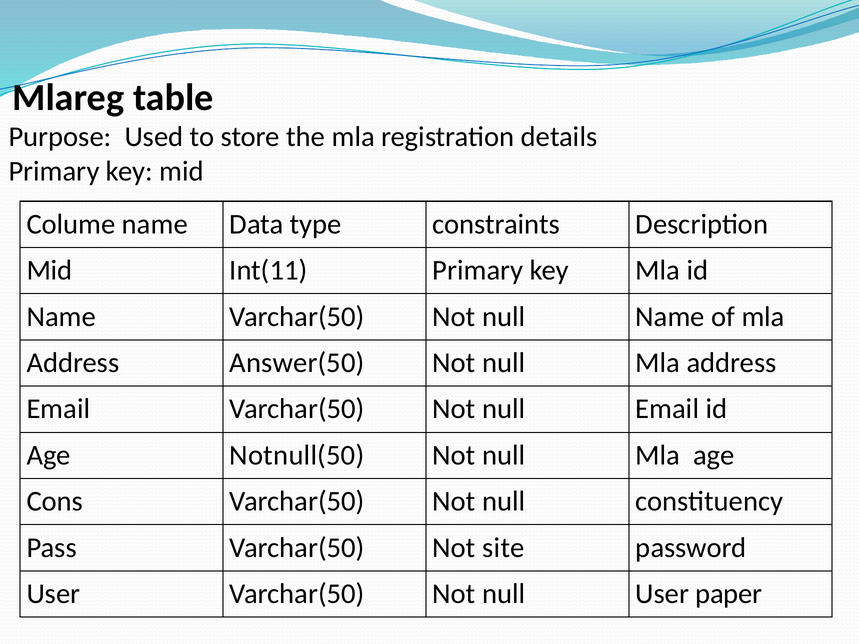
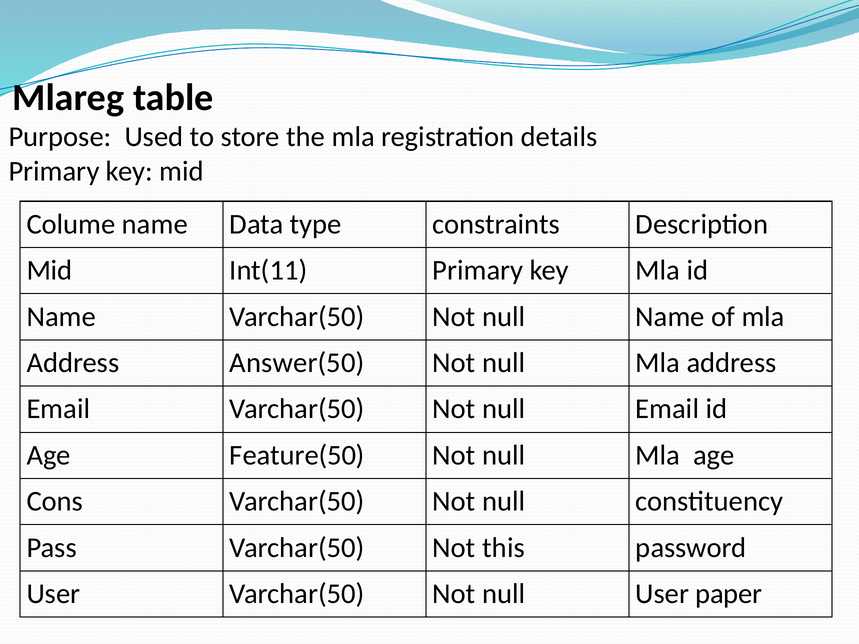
Notnull(50: Notnull(50 -> Feature(50 (297, 455)
site: site -> this (504, 548)
